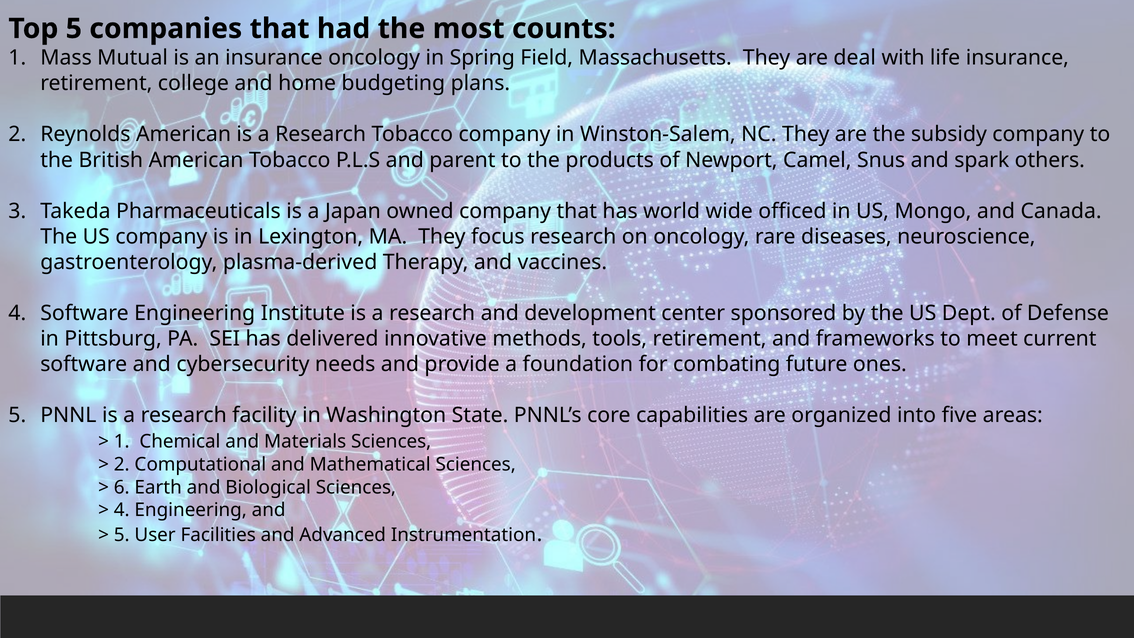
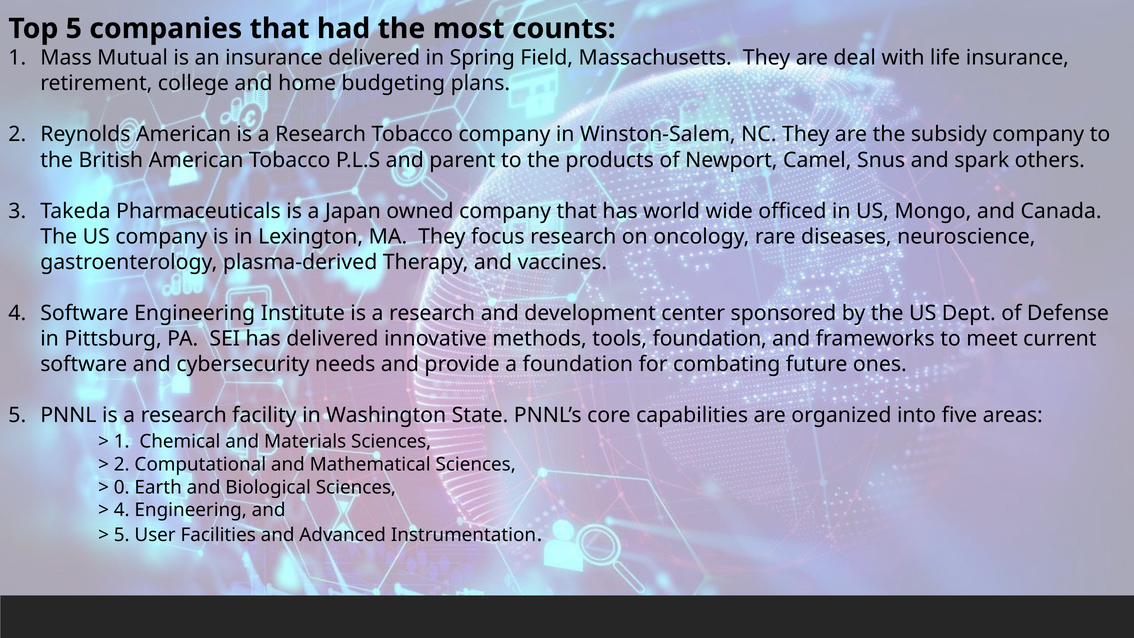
insurance oncology: oncology -> delivered (374, 58)
tools retirement: retirement -> foundation (710, 339)
6: 6 -> 0 (122, 487)
